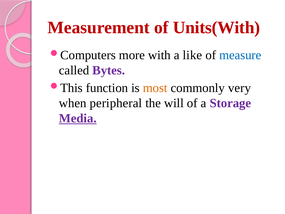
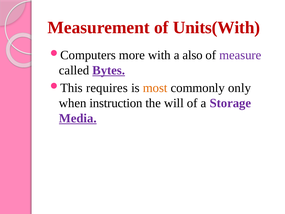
like: like -> also (193, 55)
measure colour: blue -> purple (240, 55)
Bytes underline: none -> present (109, 70)
function: function -> requires (107, 88)
very: very -> only (240, 88)
peripheral: peripheral -> instruction (116, 103)
